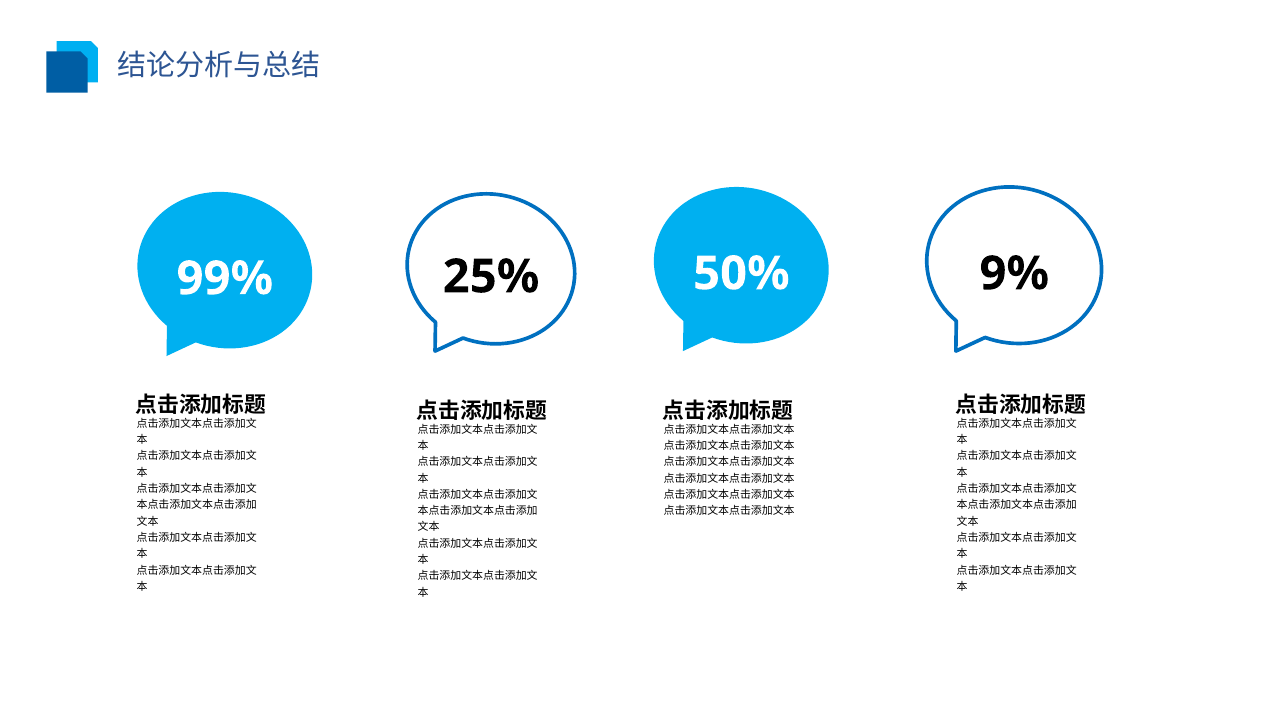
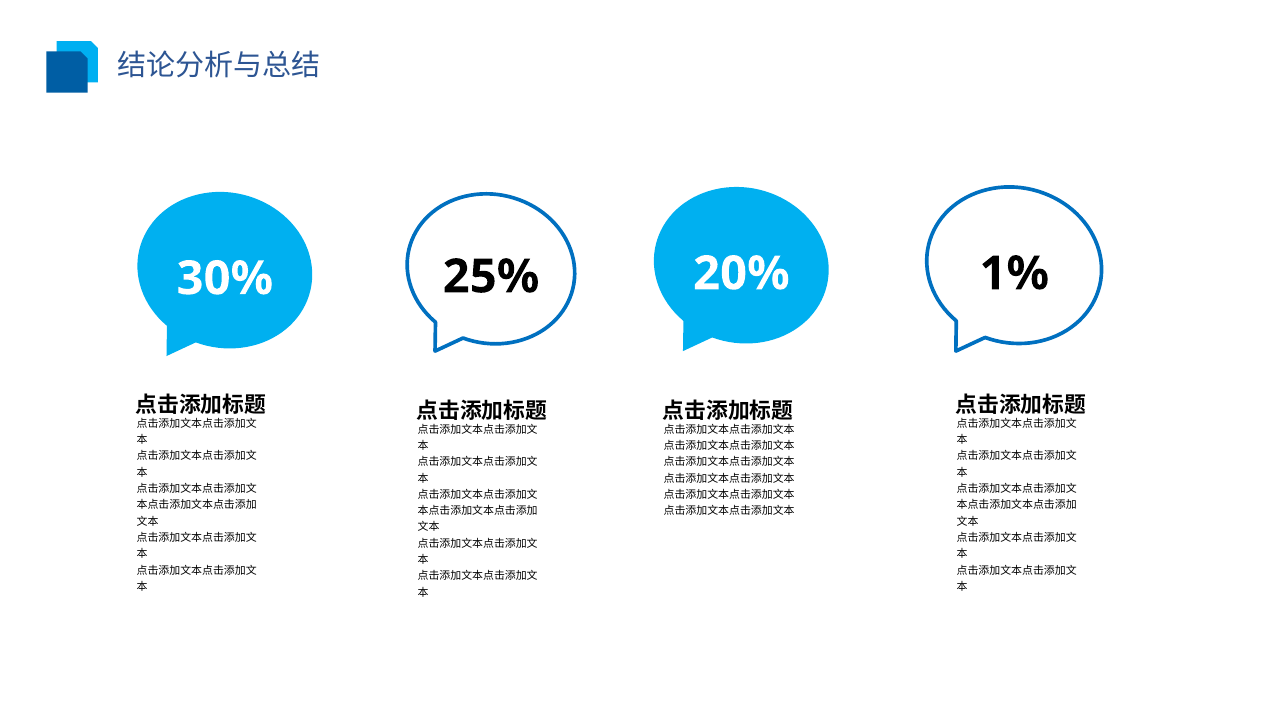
50%: 50% -> 20% (741, 274)
9%: 9% -> 1% (1014, 274)
99%: 99% -> 30% (225, 279)
